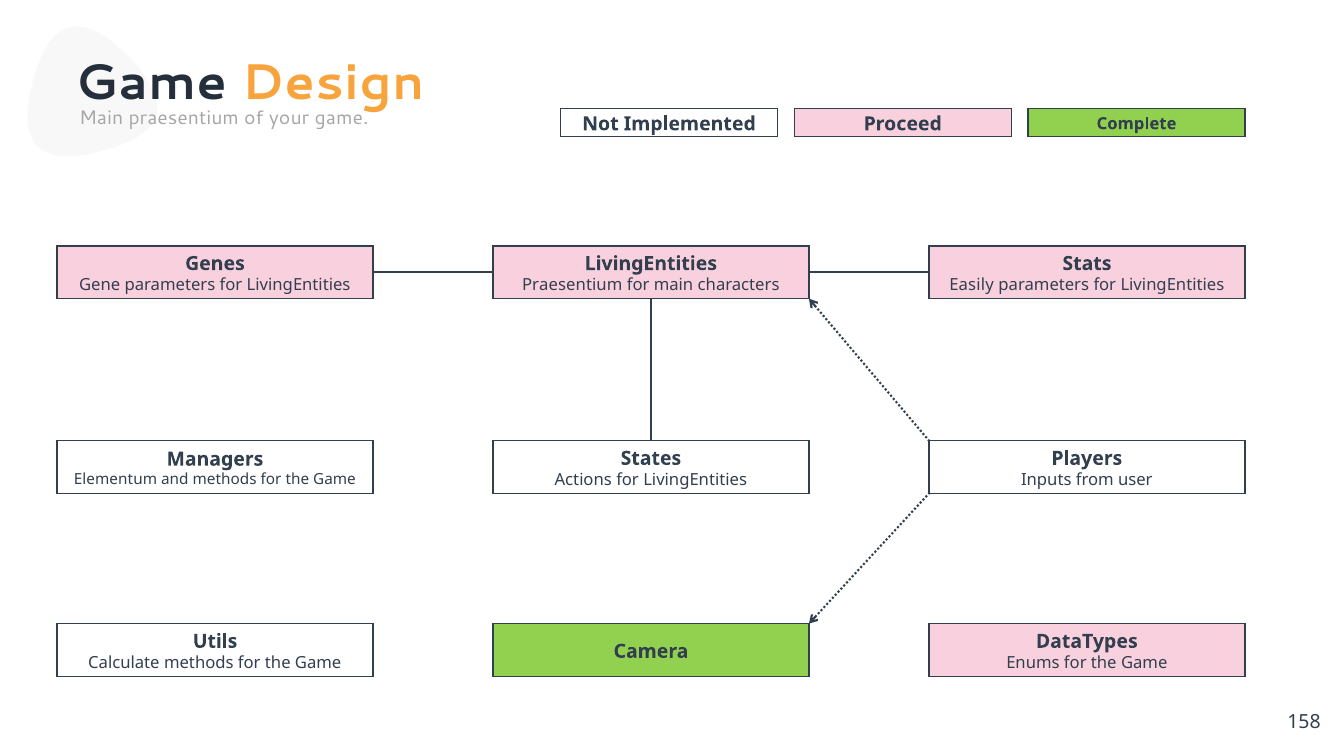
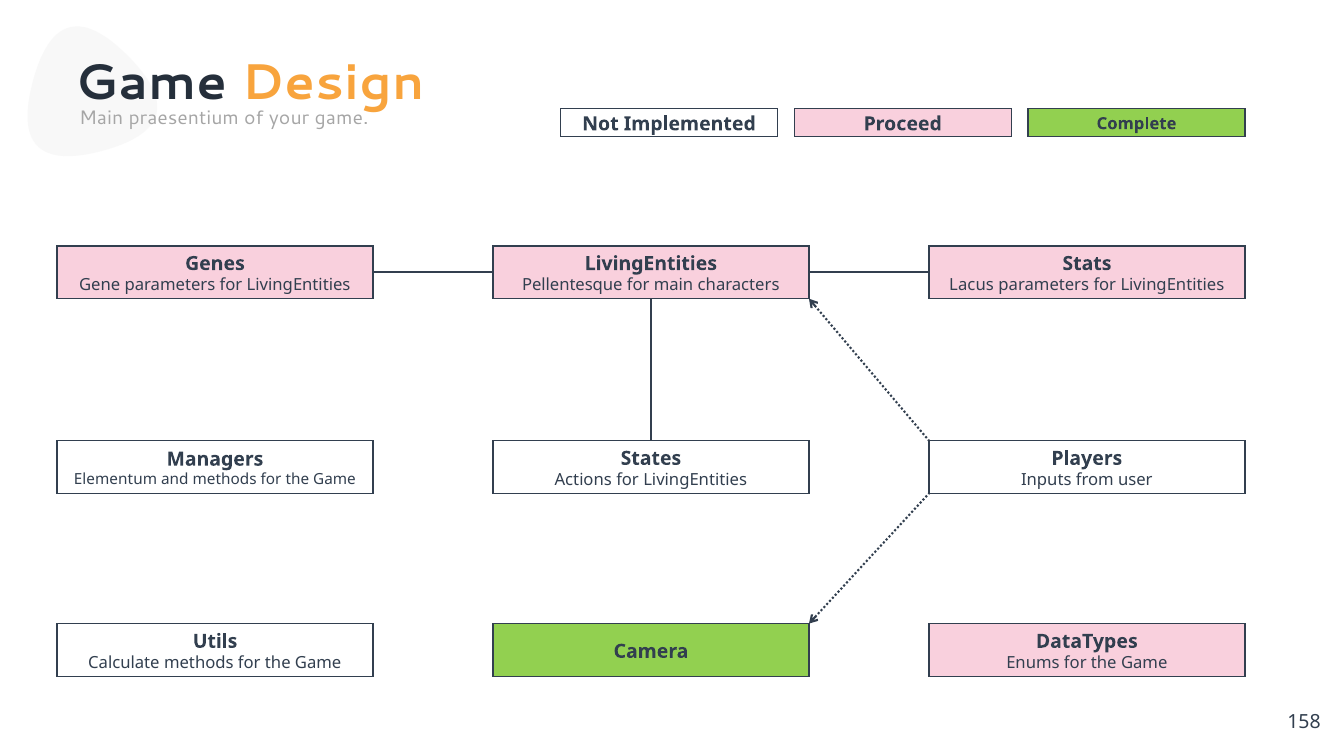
Praesentium: Praesentium -> Pellentesque (572, 285)
Easily: Easily -> Lacus (972, 285)
